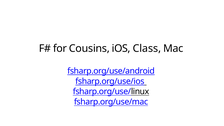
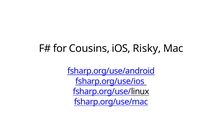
Class: Class -> Risky (147, 48)
